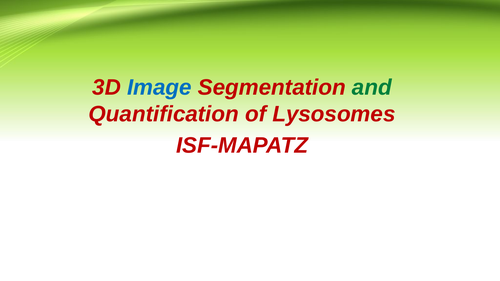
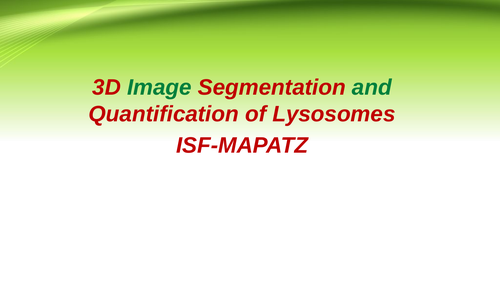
Image colour: blue -> green (159, 87)
